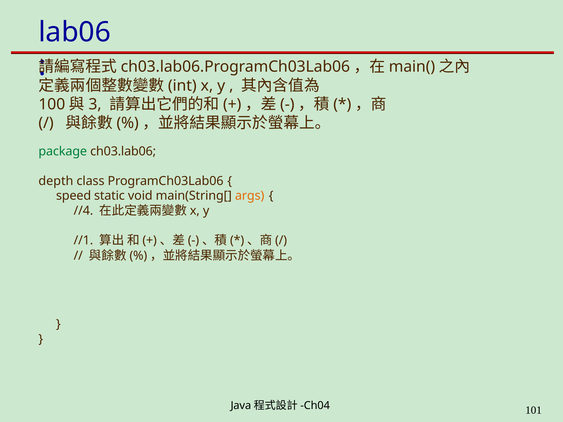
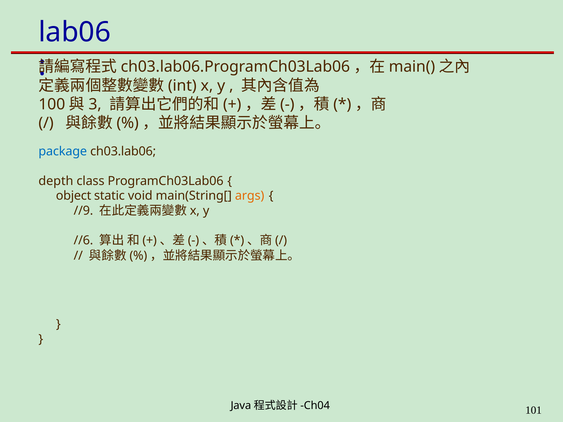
package colour: green -> blue (63, 151)
speed: speed -> object (74, 196)
//4: //4 -> //9 (83, 211)
//1: //1 -> //6 (83, 241)
